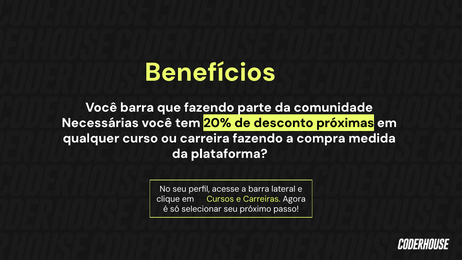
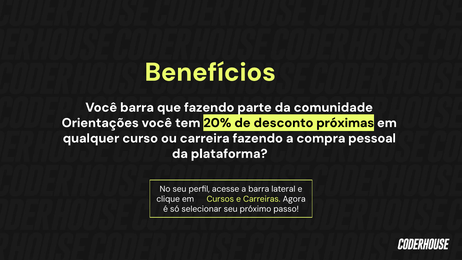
Necessárias: Necessárias -> Orientações (100, 123)
medida: medida -> pessoal (372, 138)
